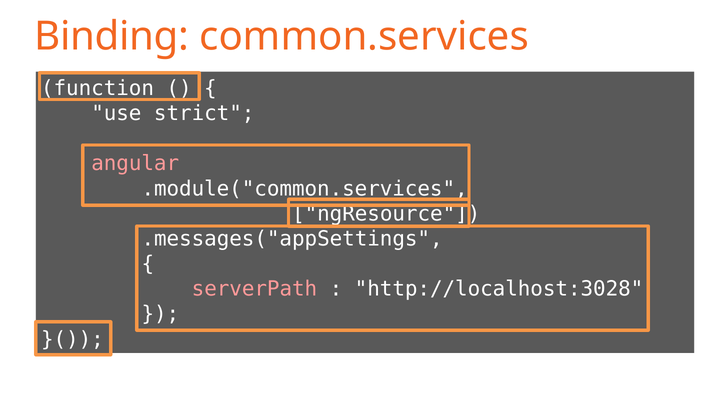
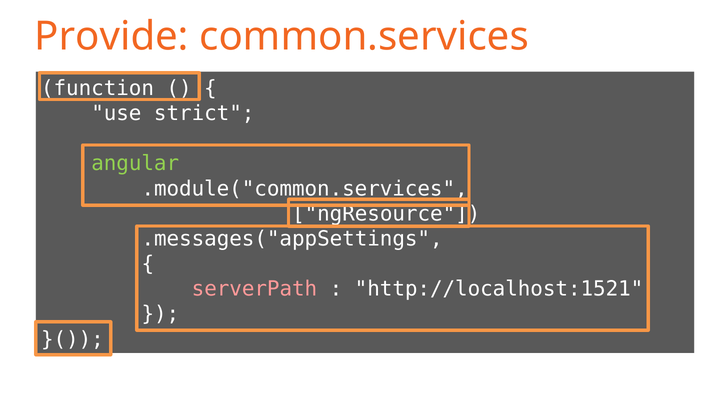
Binding: Binding -> Provide (112, 36)
angular colour: pink -> light green (135, 163)
http://localhost:3028: http://localhost:3028 -> http://localhost:1521 (499, 289)
